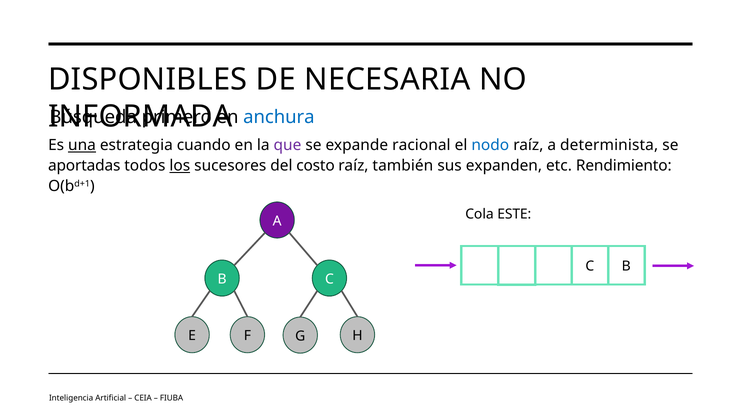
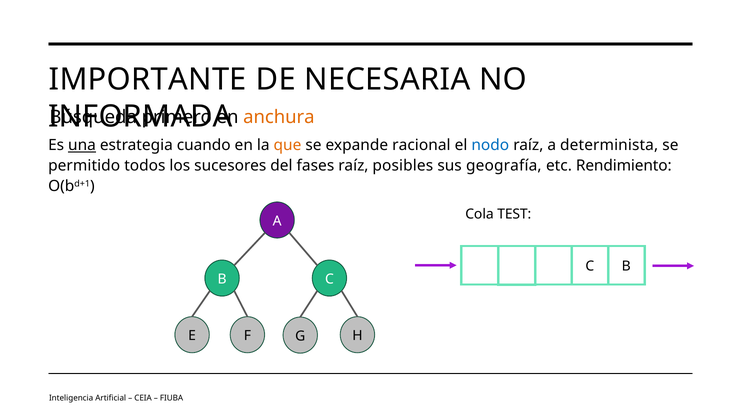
DISPONIBLES: DISPONIBLES -> IMPORTANTE (148, 79)
anchura colour: blue -> orange (279, 117)
que colour: purple -> orange (287, 145)
aportadas: aportadas -> permitido (84, 166)
los underline: present -> none (180, 166)
costo: costo -> fases (315, 166)
también: también -> posibles (403, 166)
expanden: expanden -> geografía (504, 166)
ESTE: ESTE -> TEST (514, 214)
